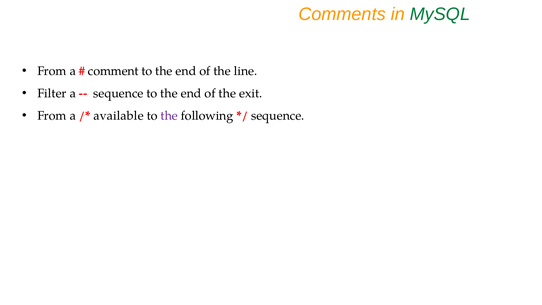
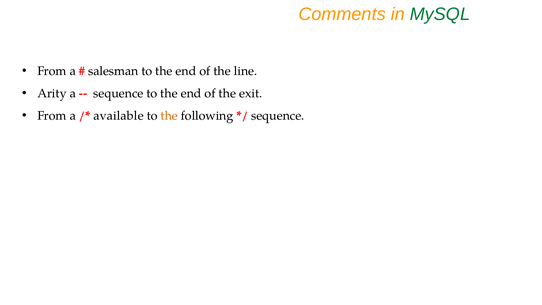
comment: comment -> salesman (113, 71)
Filter: Filter -> Arity (52, 93)
the colour: purple -> orange (169, 116)
